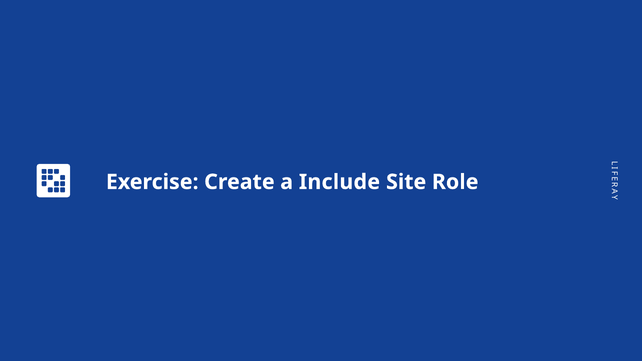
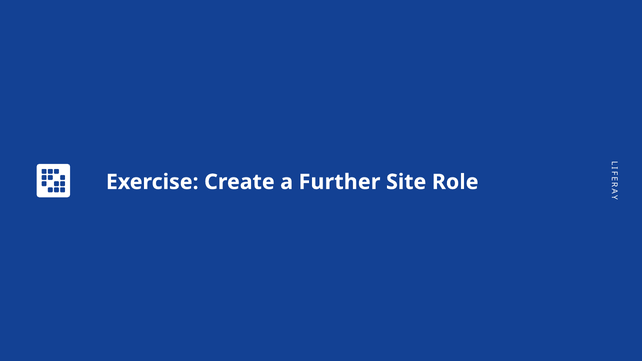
Include: Include -> Further (339, 182)
